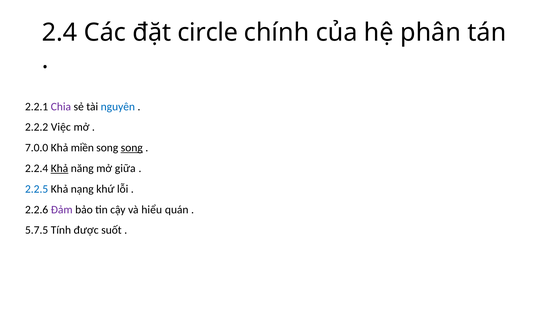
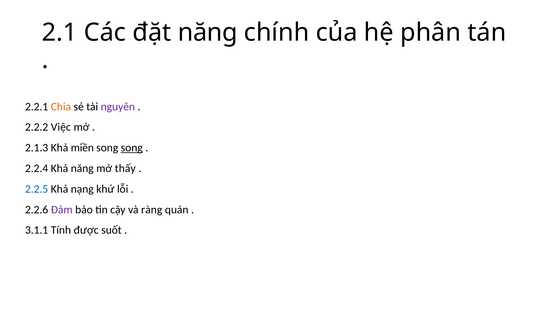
2.4: 2.4 -> 2.1 (60, 33)
đặt circle: circle -> năng (208, 33)
Chia colour: purple -> orange (61, 107)
nguyên colour: blue -> purple (118, 107)
7.0.0: 7.0.0 -> 2.1.3 (37, 148)
Khả underline: present -> none (59, 168)
giữa: giữa -> thấy (125, 168)
hiểu: hiểu -> ràng (152, 209)
5.7.5: 5.7.5 -> 3.1.1 (37, 230)
